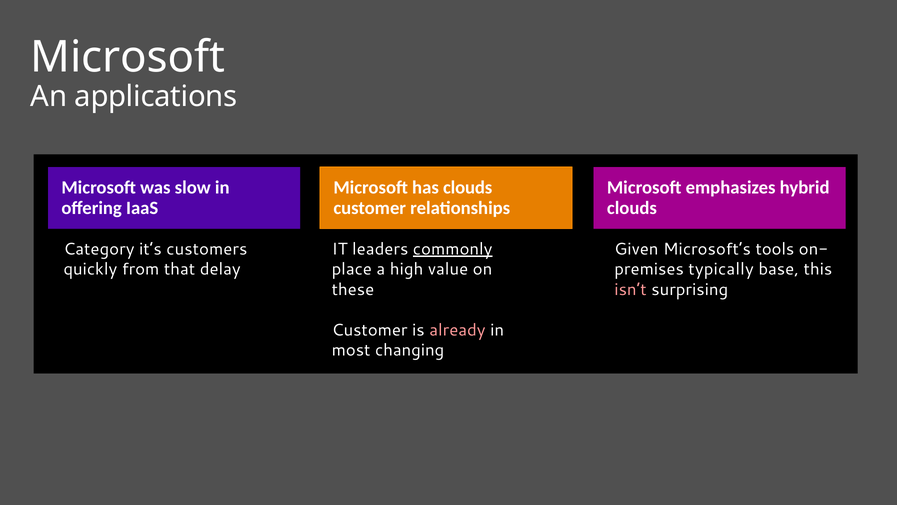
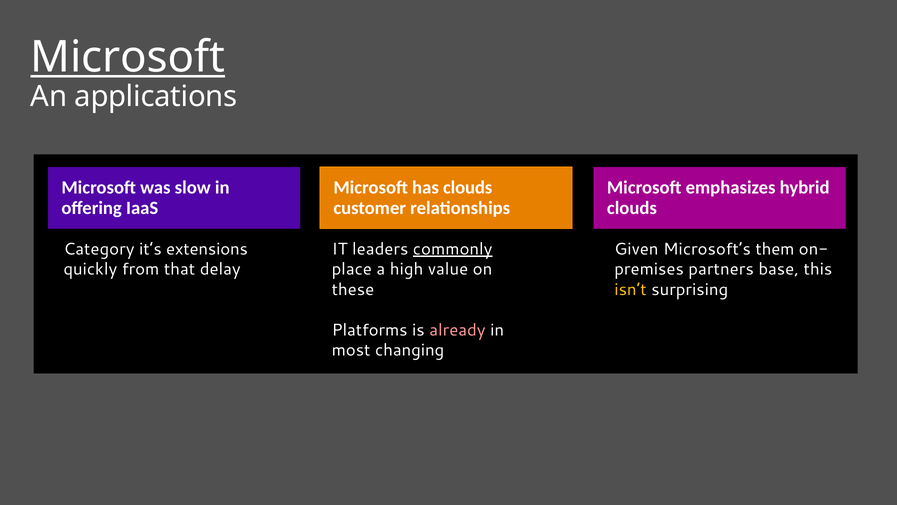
Microsoft underline: none -> present (128, 57)
customers: customers -> extensions (207, 249)
tools: tools -> them (775, 249)
typically: typically -> partners (721, 269)
isn’t colour: pink -> yellow (631, 289)
Customer: Customer -> Platforms (370, 330)
